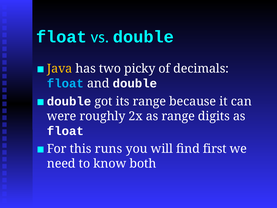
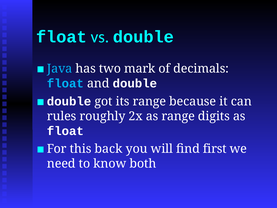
Java colour: yellow -> light blue (60, 69)
picky: picky -> mark (140, 69)
were: were -> rules (62, 116)
runs: runs -> back (109, 149)
